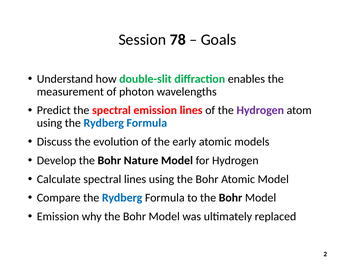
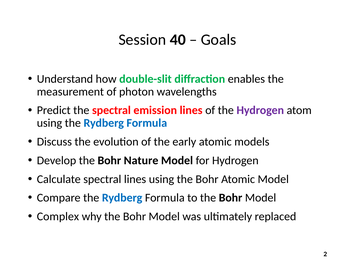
78: 78 -> 40 (178, 40)
Emission: Emission -> Complex (58, 217)
